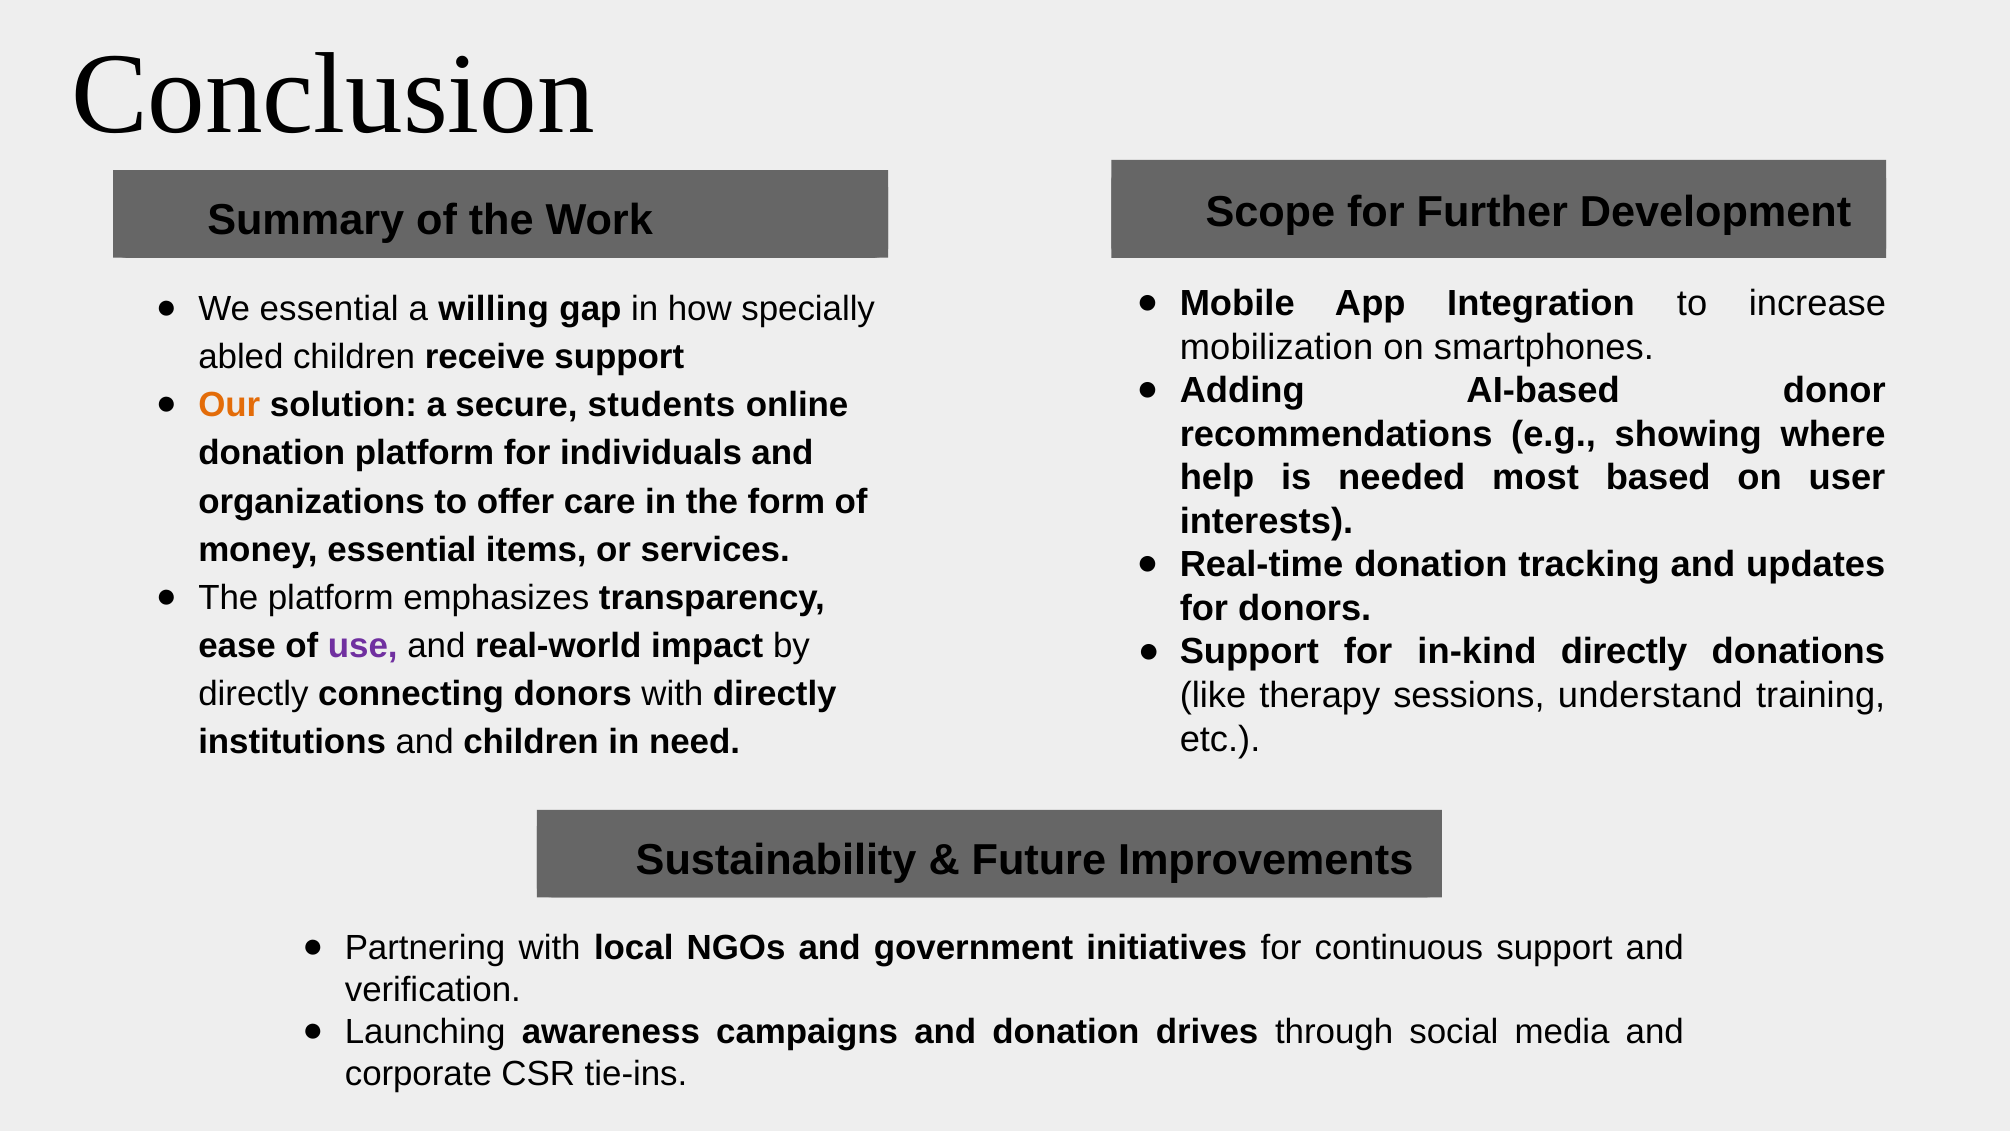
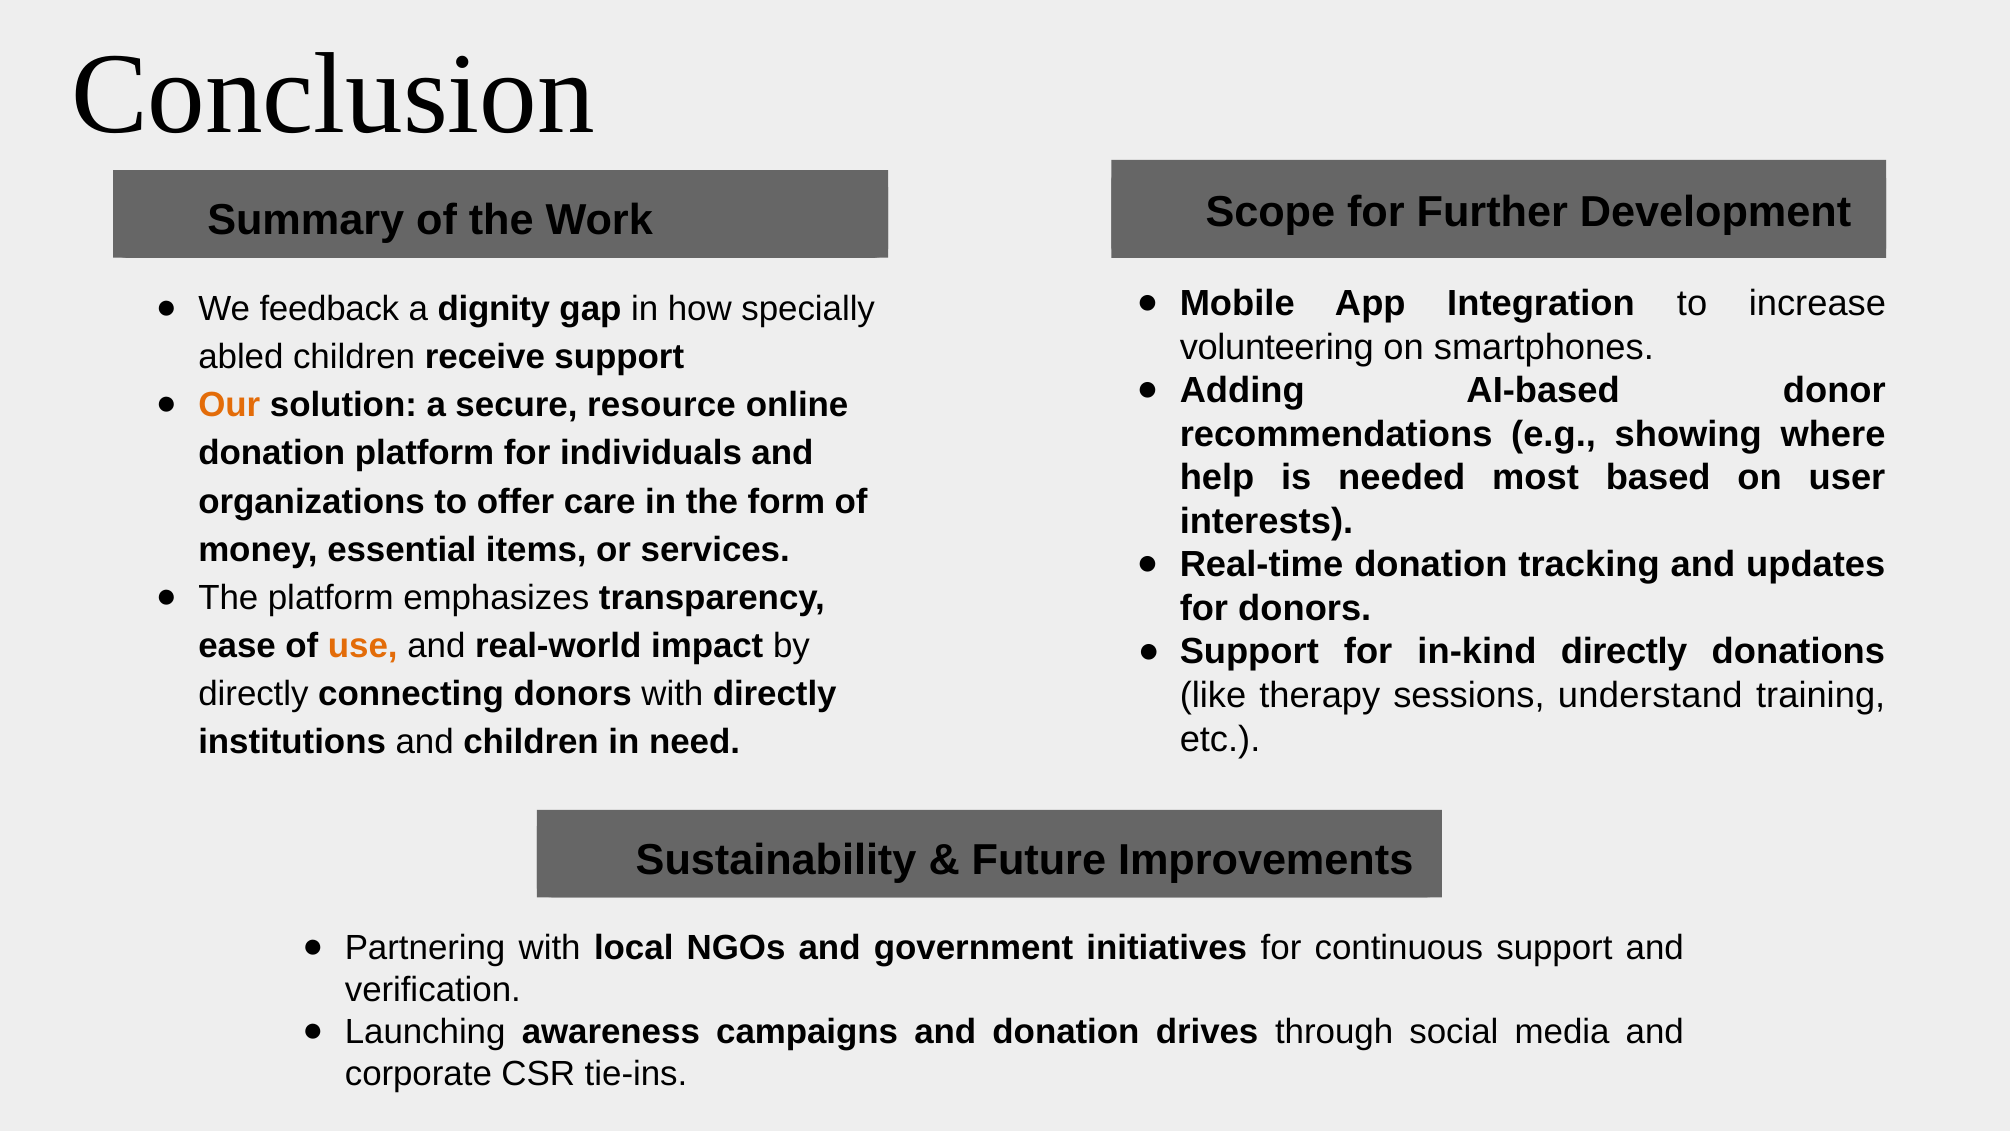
We essential: essential -> feedback (329, 309)
willing: willing -> dignity (494, 309)
mobilization: mobilization -> volunteering (1277, 347)
students: students -> resource (662, 405)
use colour: purple -> orange (363, 646)
